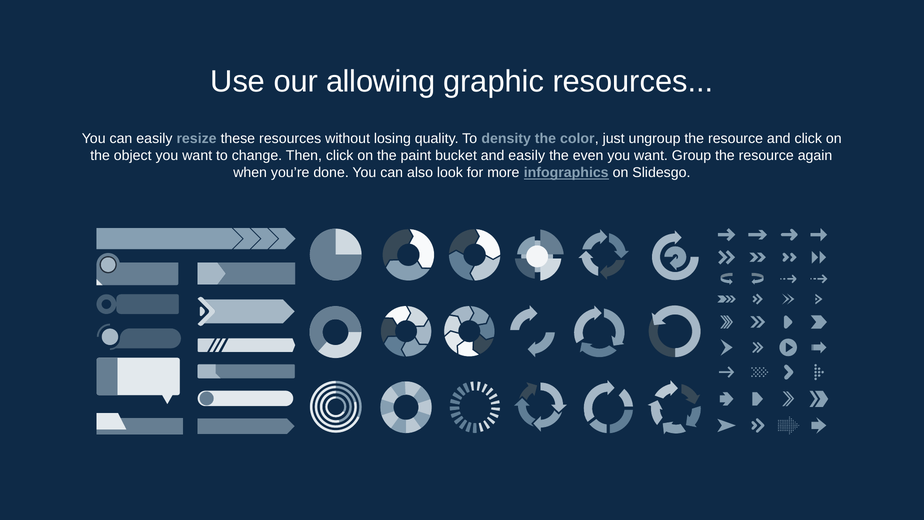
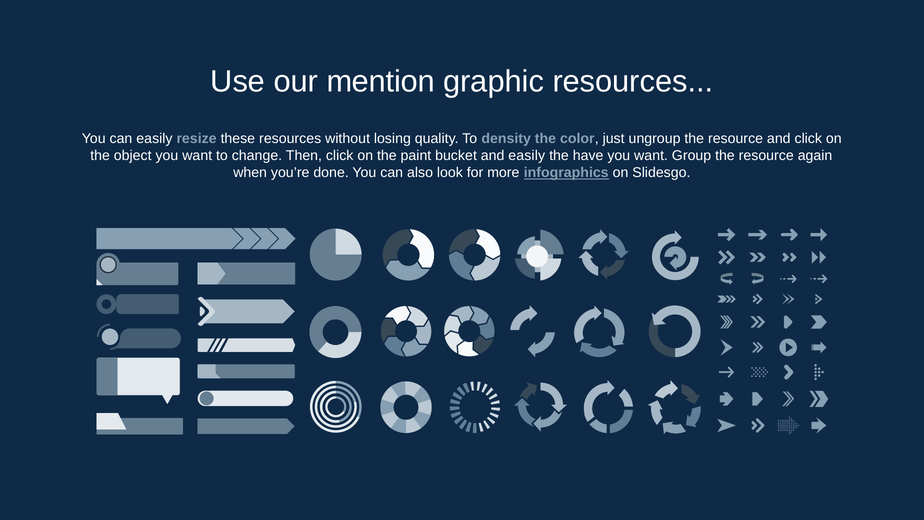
allowing: allowing -> mention (381, 82)
even: even -> have (588, 156)
